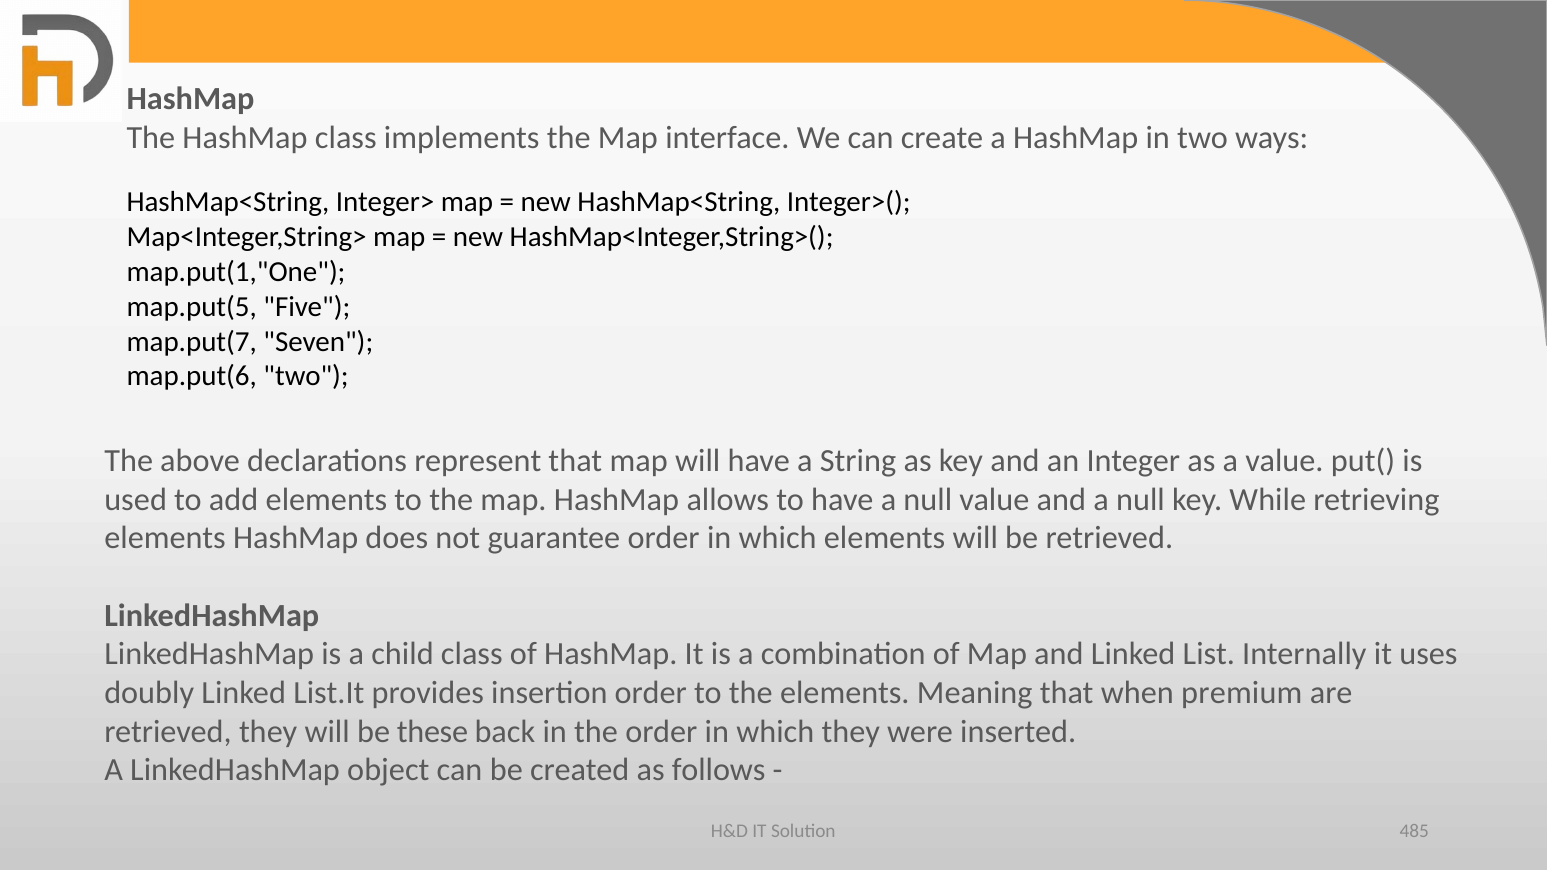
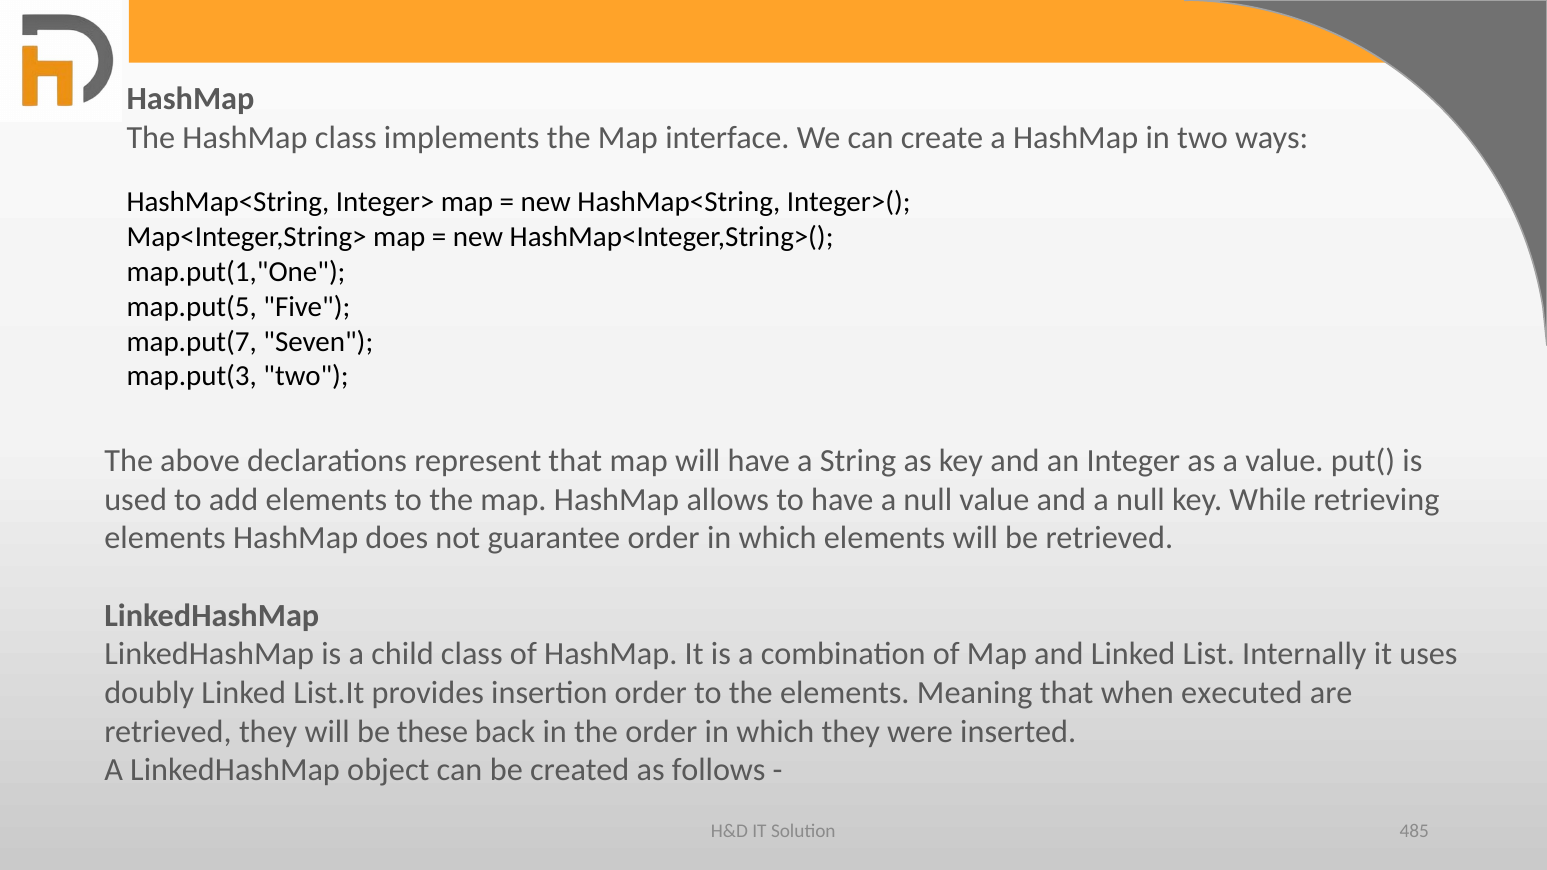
map.put(6: map.put(6 -> map.put(3 (192, 376)
premium: premium -> executed (1242, 693)
